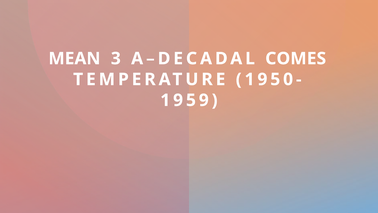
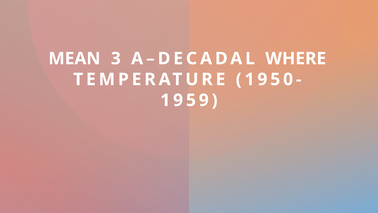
COMES: COMES -> WHERE (296, 58)
